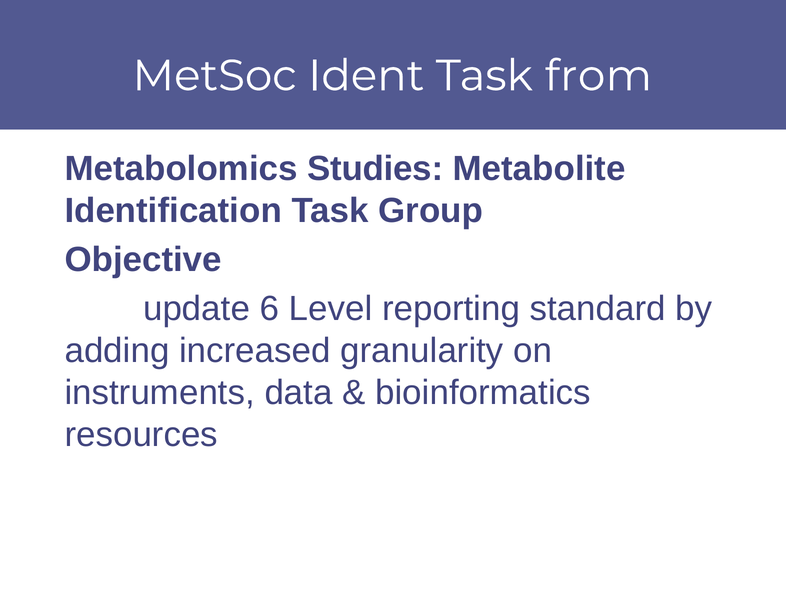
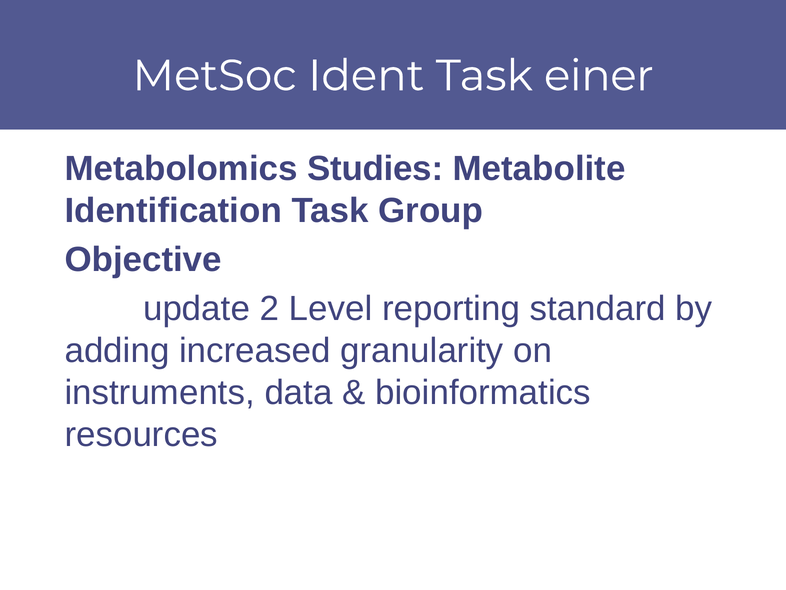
from: from -> einer (599, 76)
6: 6 -> 2 (269, 309)
